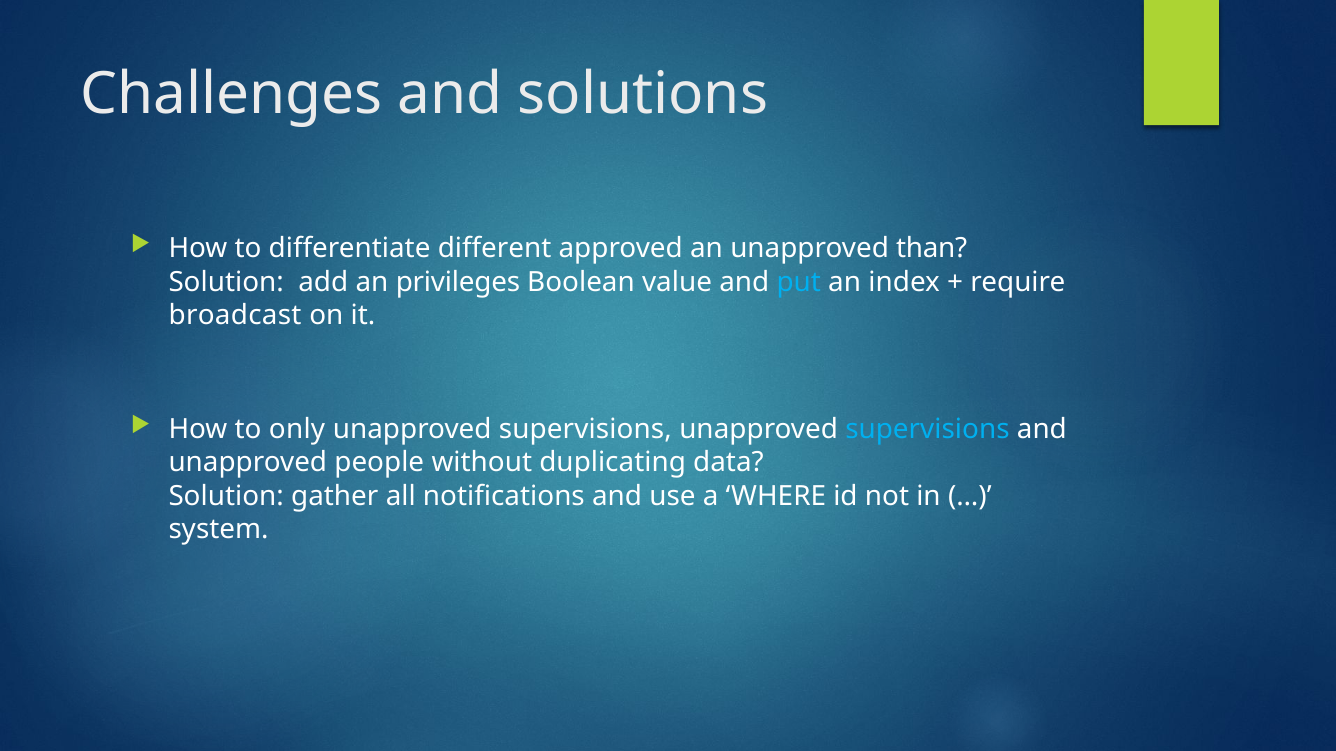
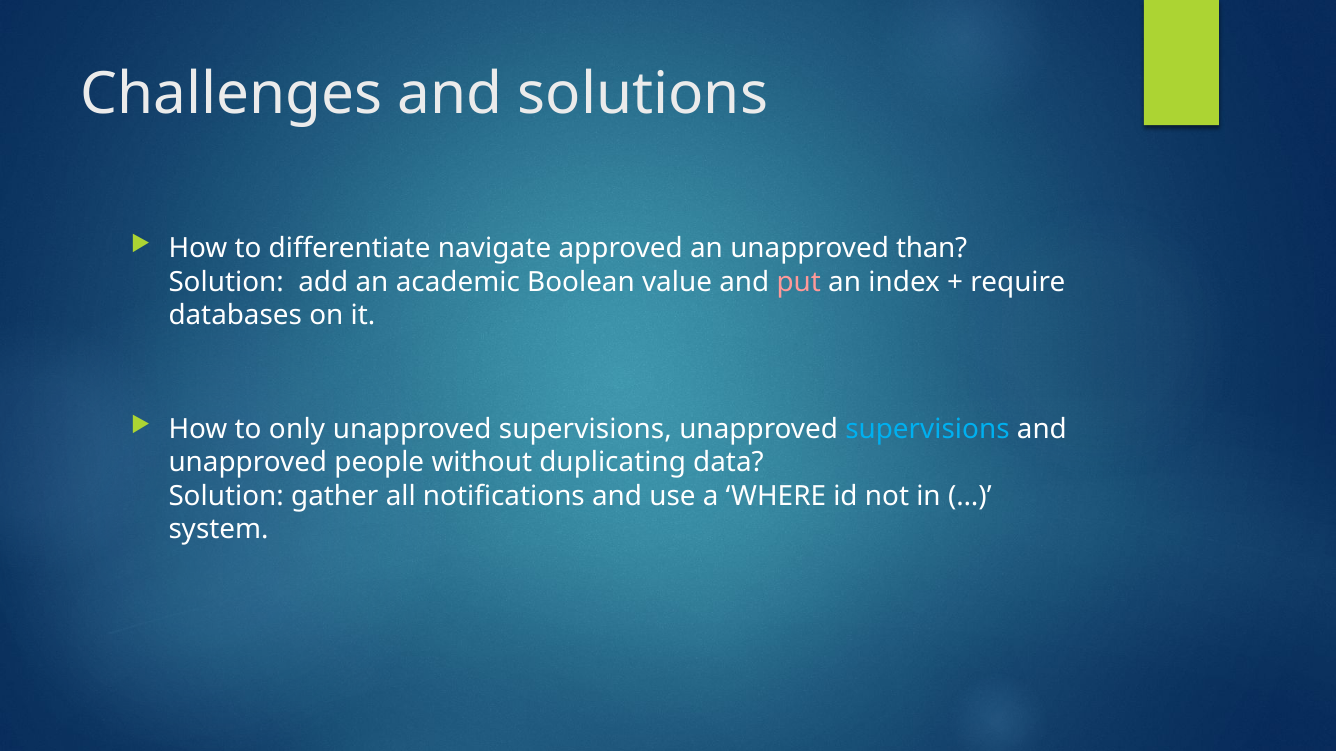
different: different -> navigate (494, 249)
privileges: privileges -> academic (458, 282)
put colour: light blue -> pink (799, 282)
broadcast: broadcast -> databases (235, 315)
